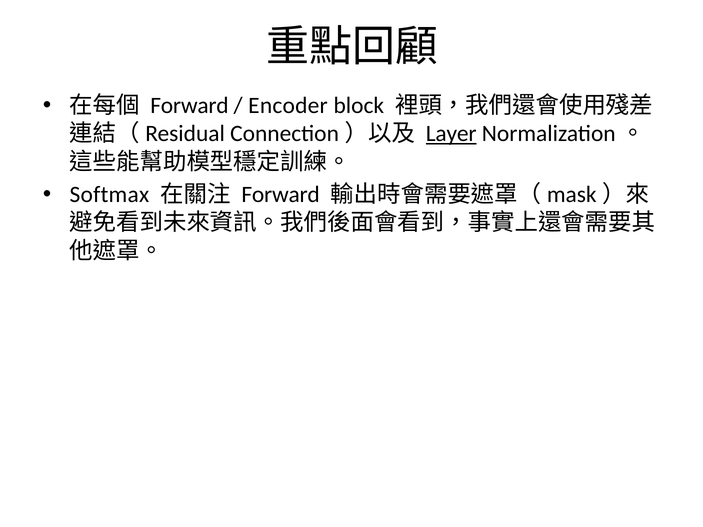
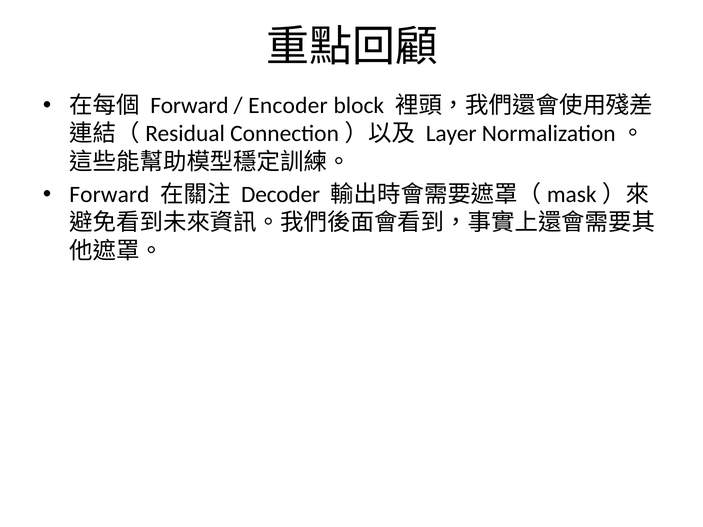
Layer underline: present -> none (451, 134)
Softmax: Softmax -> Forward (109, 195)
Forward: Forward -> Decoder (281, 195)
